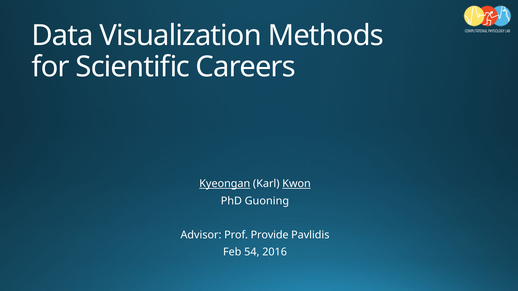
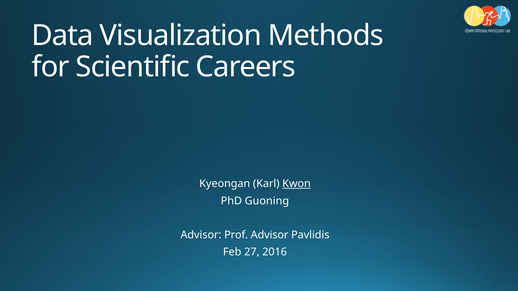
Kyeongan underline: present -> none (225, 184)
Prof Provide: Provide -> Advisor (270, 235)
54: 54 -> 27 (252, 252)
